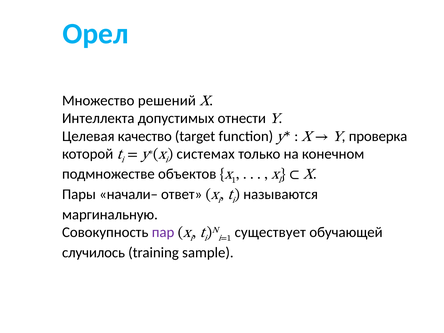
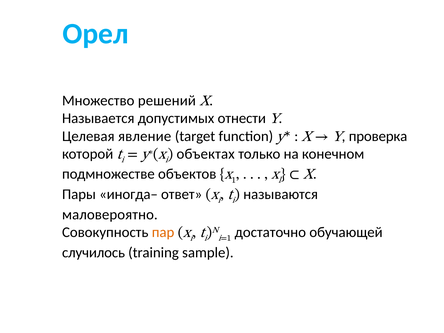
Интеллекта: Интеллекта -> Называется (98, 118)
качество: качество -> явление (145, 136)
системах: системах -> объектах (206, 154)
начали–: начали– -> иногда– (129, 194)
маргинальную: маргинальную -> маловероятно (110, 215)
пар colour: purple -> orange (163, 232)
существует: существует -> достаточно (270, 232)
